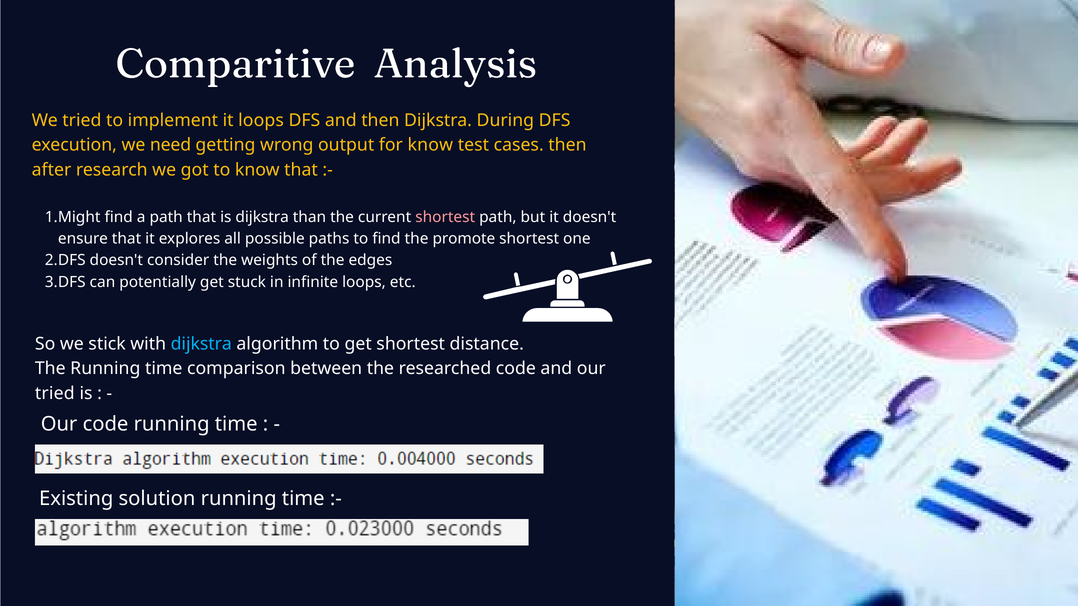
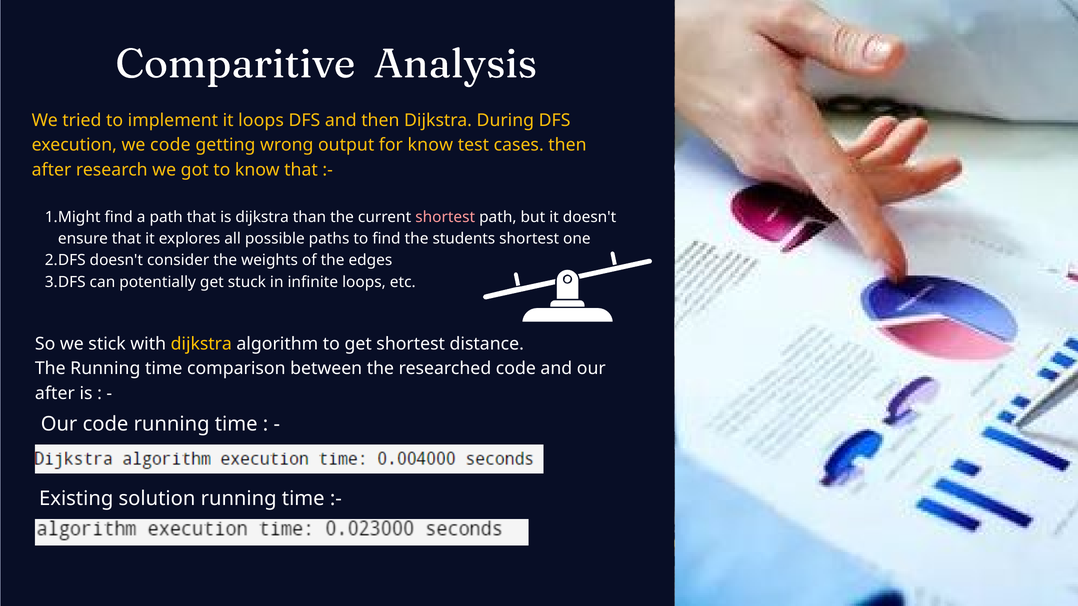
we need: need -> code (170, 145)
promote: promote -> students (464, 239)
dijkstra colour: light blue -> yellow (201, 344)
tried: tried -> after (55, 393)
